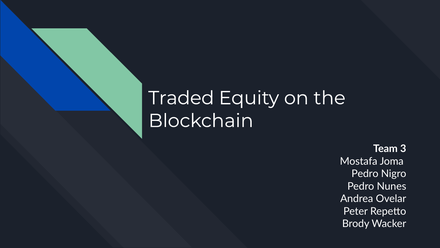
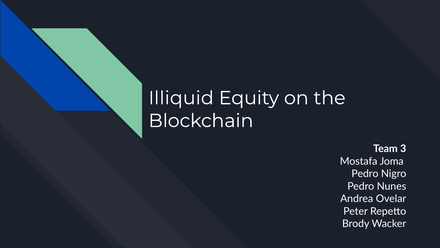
Traded: Traded -> Illiquid (181, 98)
